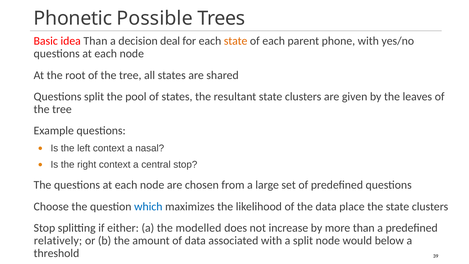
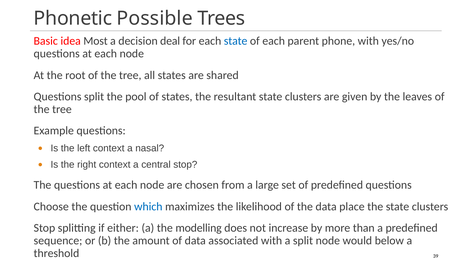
idea Than: Than -> Most (96, 41)
state colour: orange -> blue (236, 41)
modelled: modelled -> modelling (199, 228)
relatively: relatively -> sequence (58, 241)
